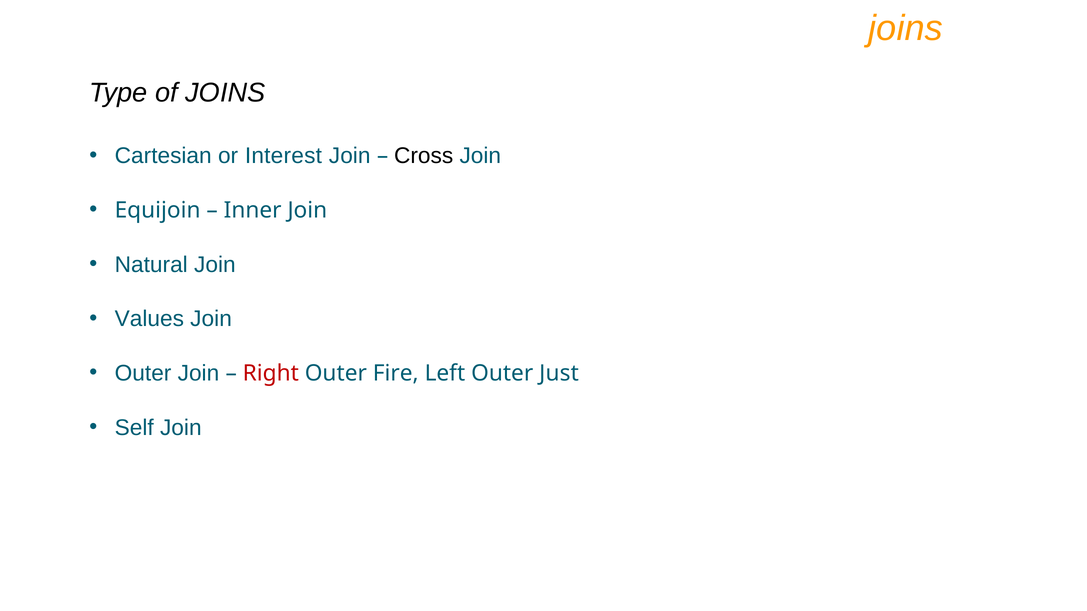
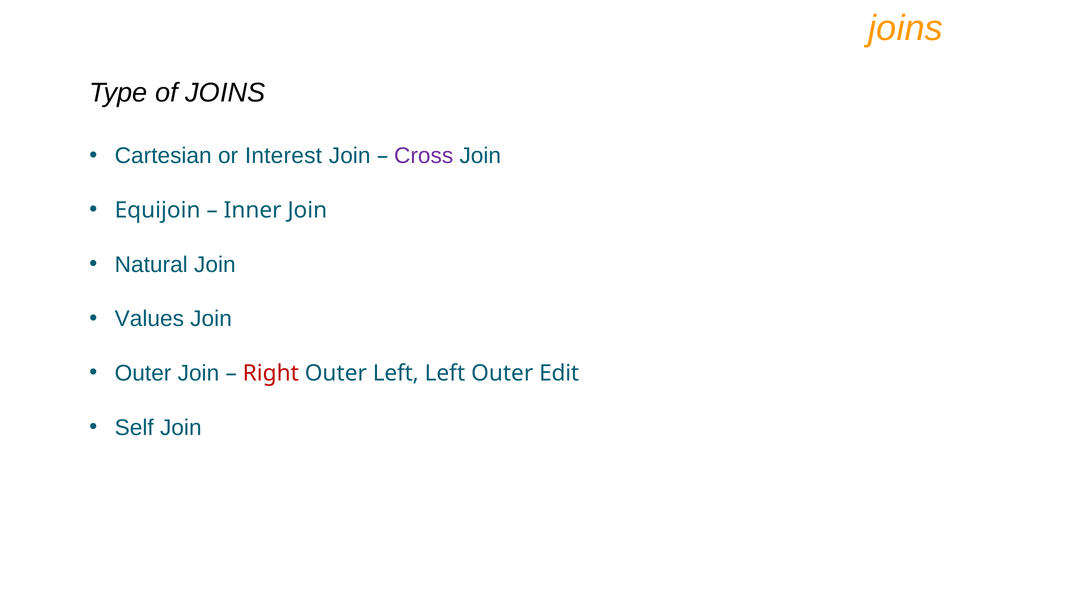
Cross colour: black -> purple (424, 156)
Outer Fire: Fire -> Left (396, 374)
Just: Just -> Edit (559, 374)
